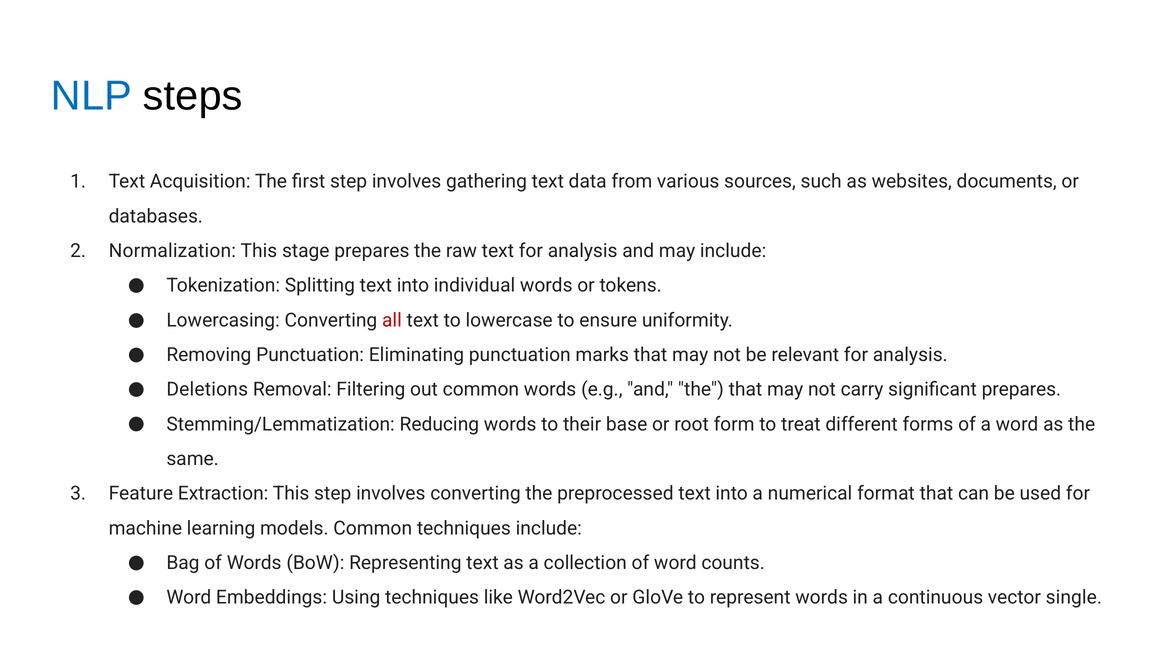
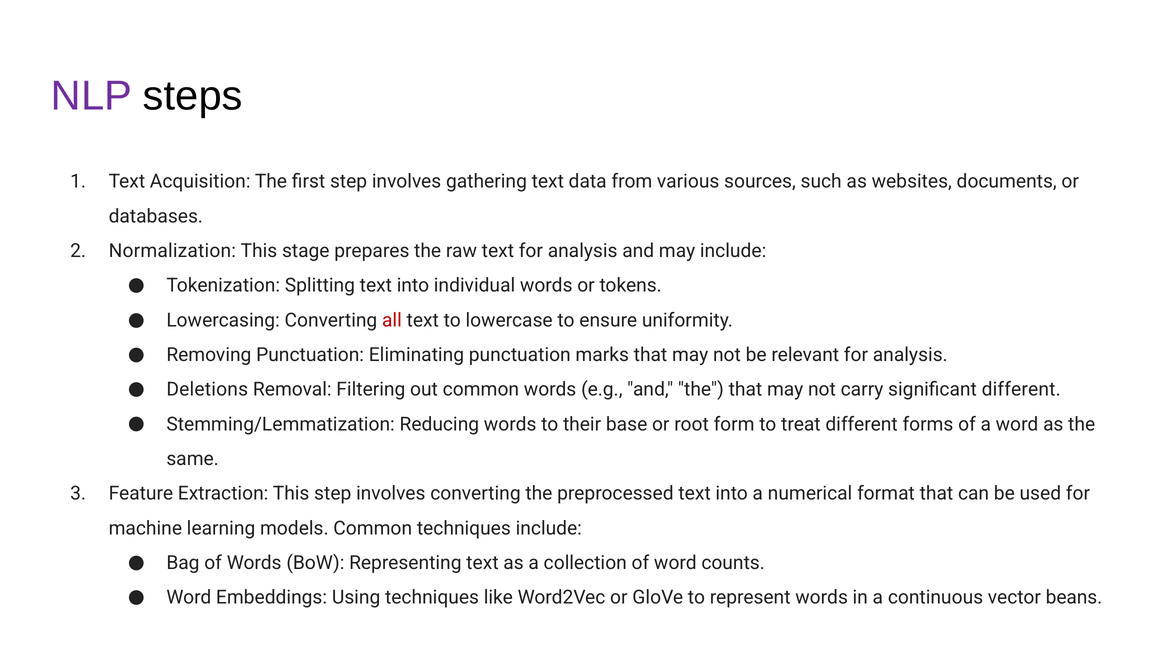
NLP colour: blue -> purple (91, 96)
significant prepares: prepares -> different (1021, 389)
single: single -> beans (1074, 597)
